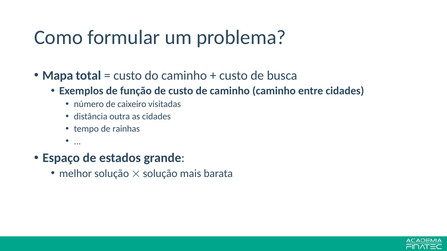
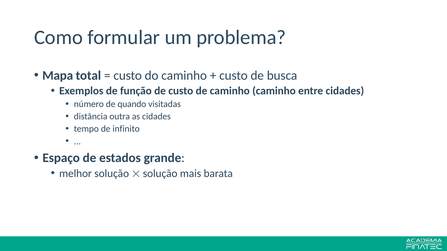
caixeiro: caixeiro -> quando (132, 104)
rainhas: rainhas -> infinito (126, 129)
